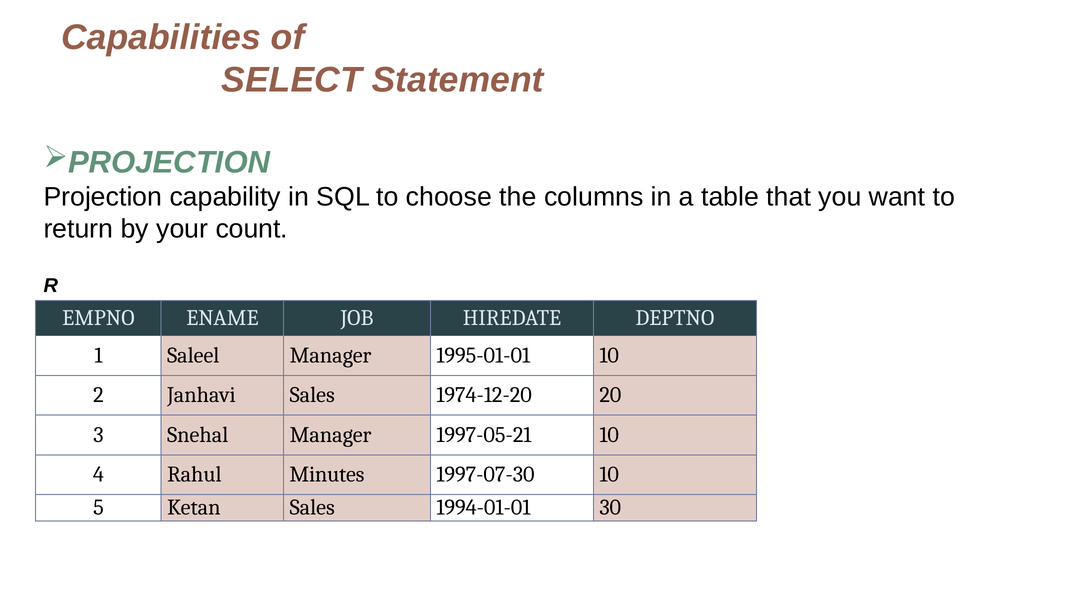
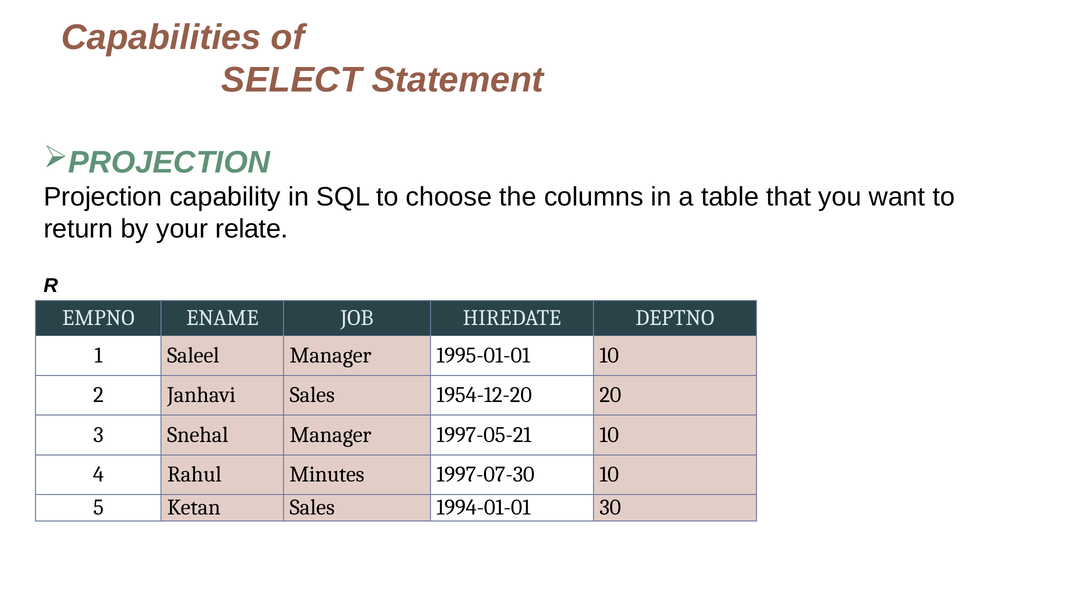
count: count -> relate (252, 229)
1974-12-20: 1974-12-20 -> 1954-12-20 (484, 395)
